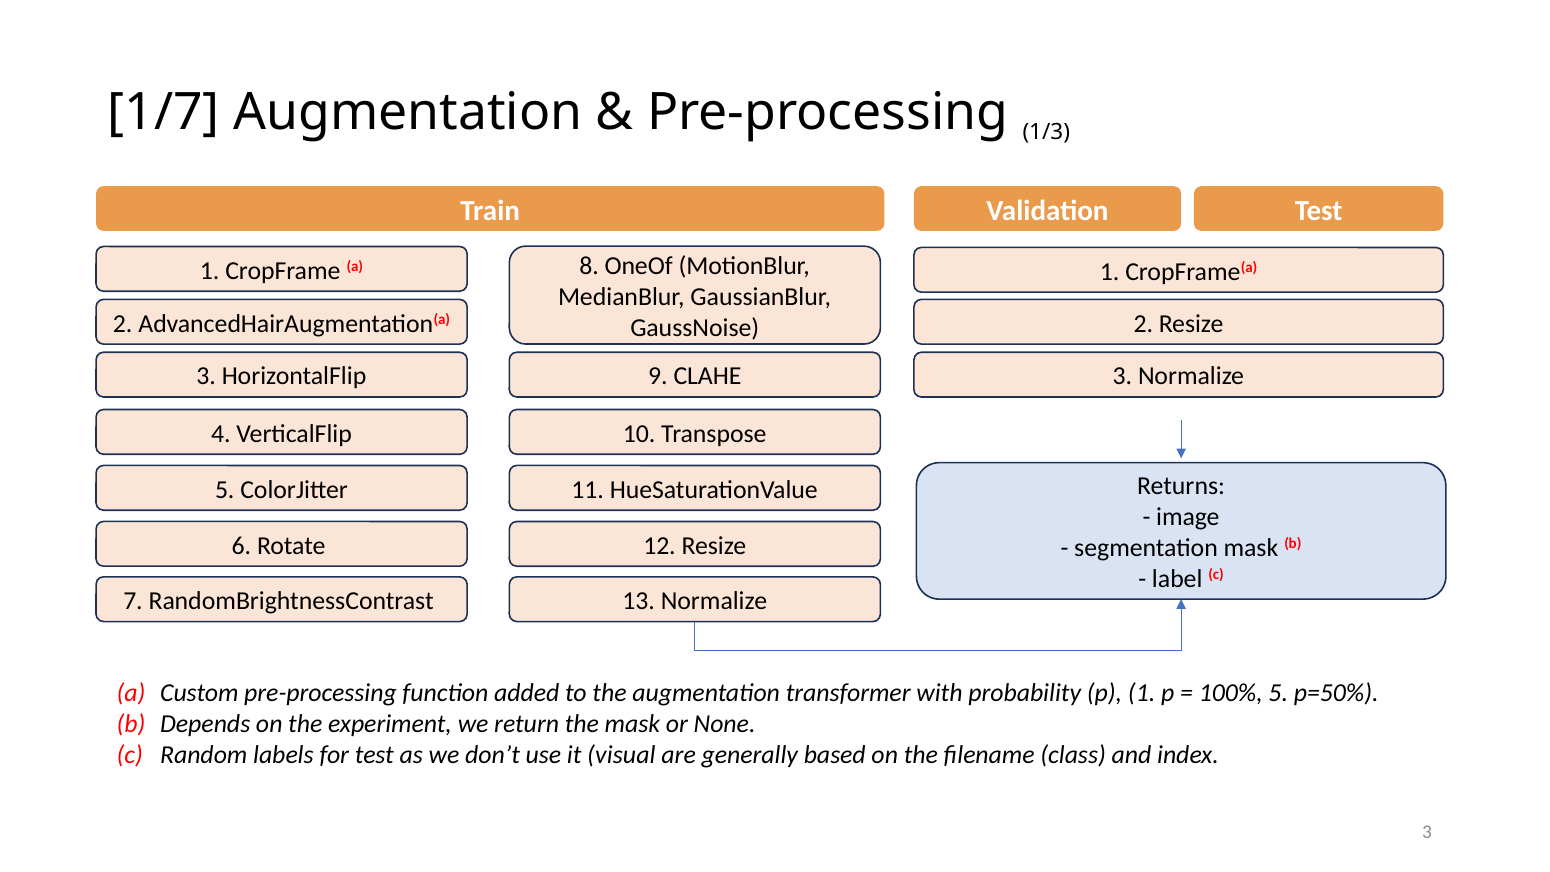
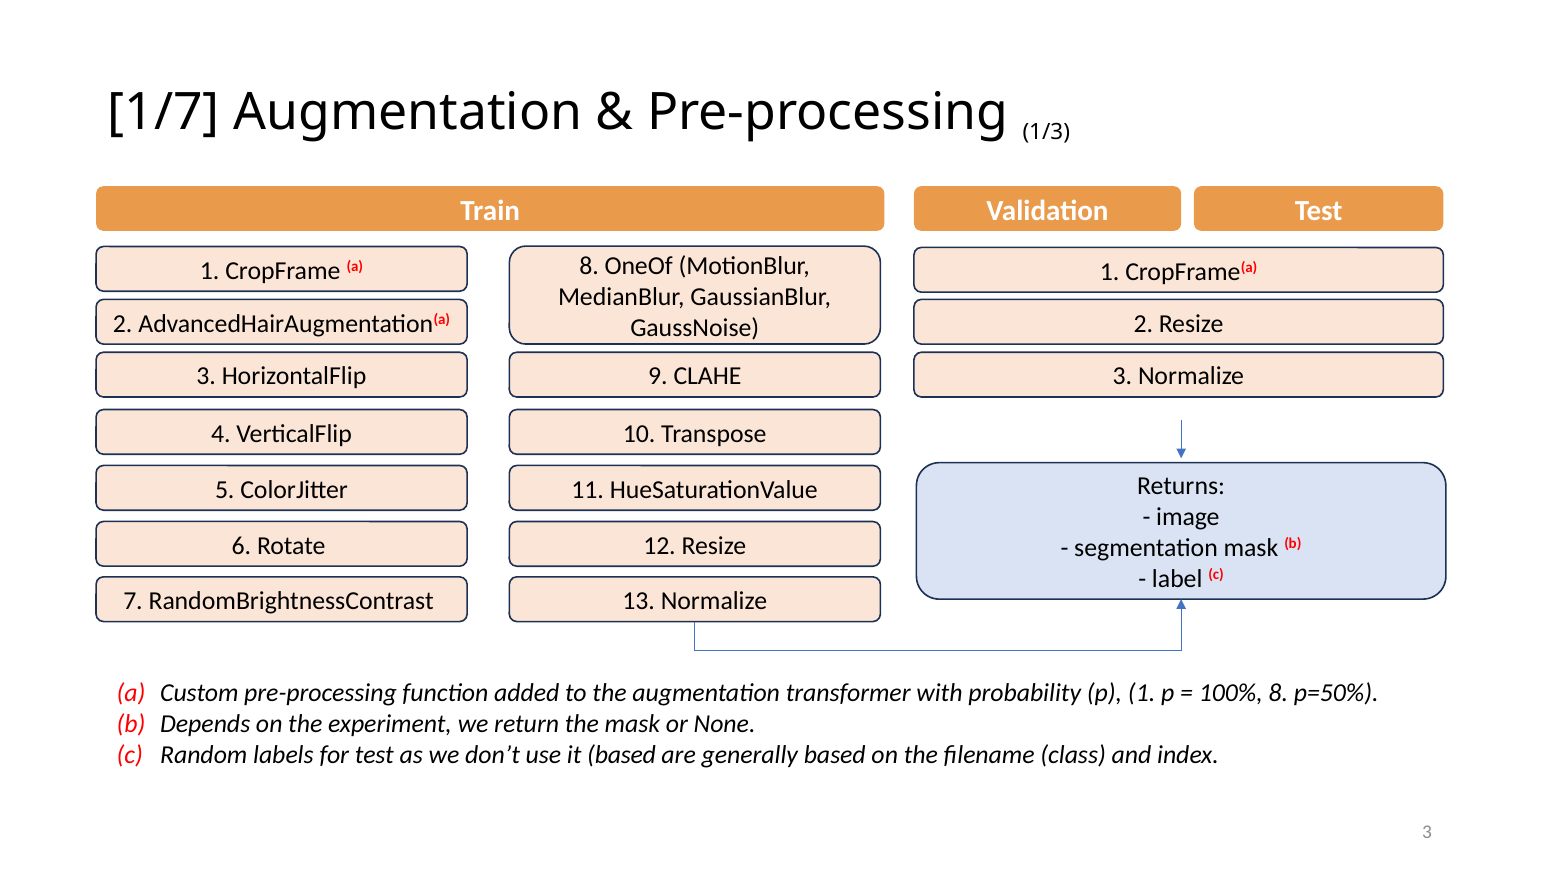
100% 5: 5 -> 8 (1278, 693)
it visual: visual -> based (622, 755)
